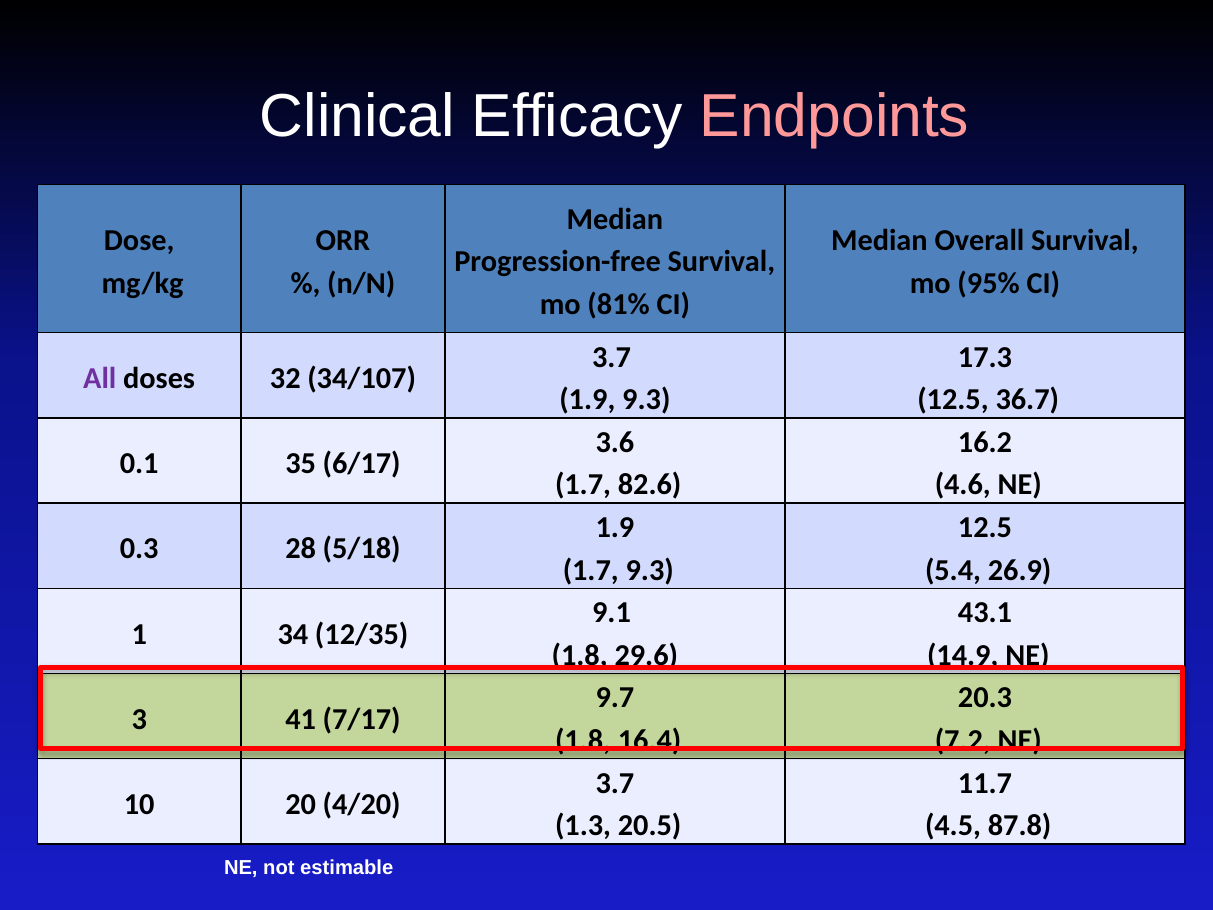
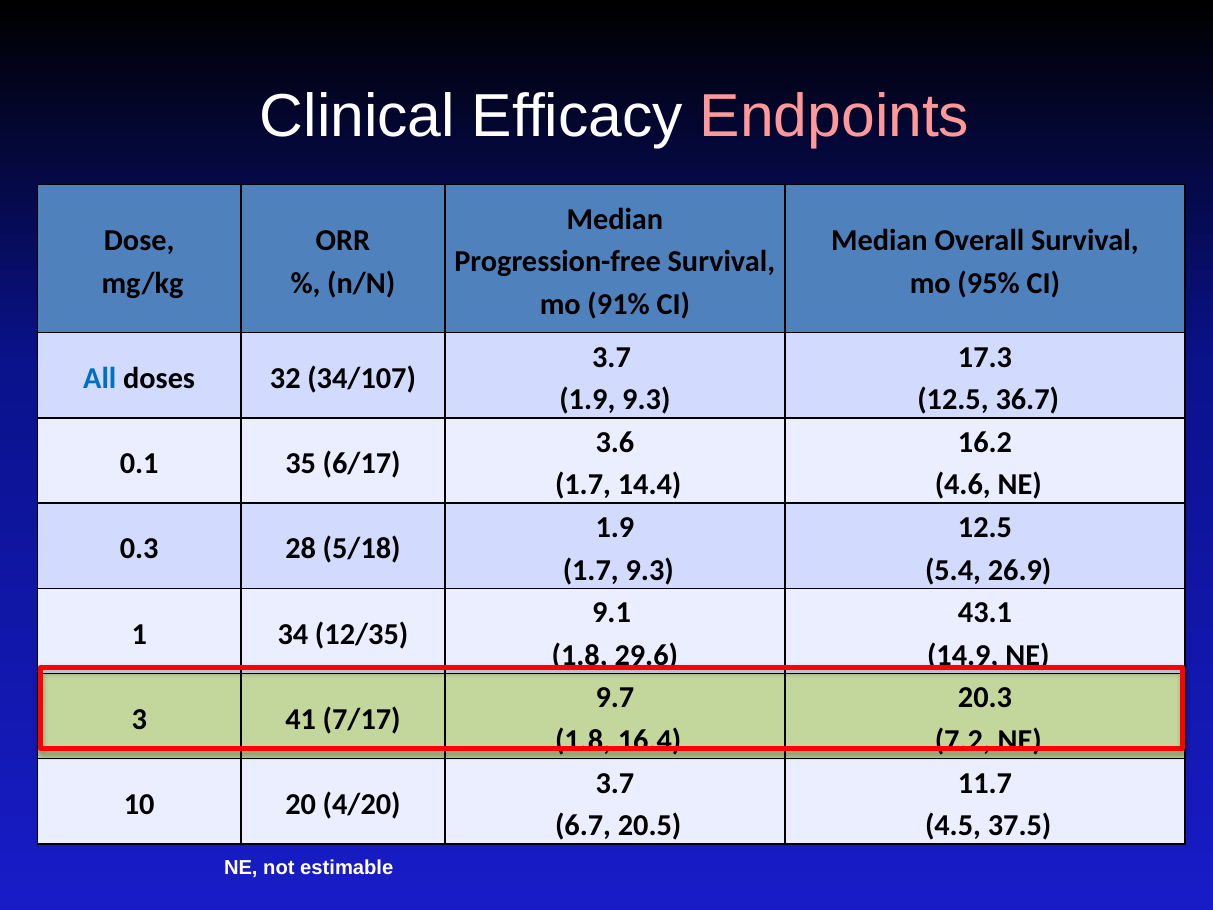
81%: 81% -> 91% (619, 304)
All colour: purple -> blue (100, 378)
82.6: 82.6 -> 14.4 (650, 485)
1.3: 1.3 -> 6.7 (583, 825)
87.8: 87.8 -> 37.5 (1020, 825)
